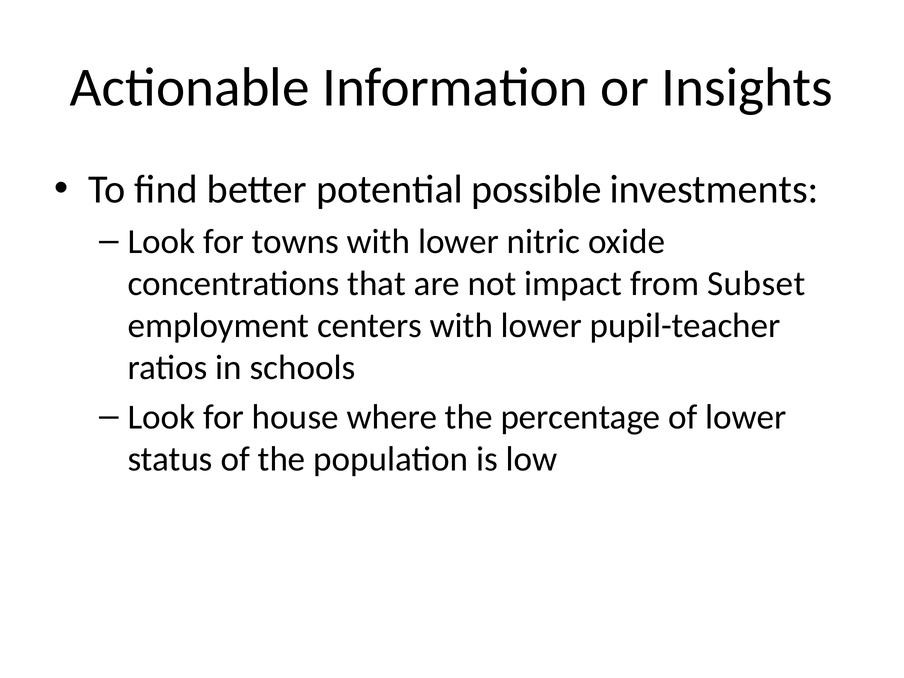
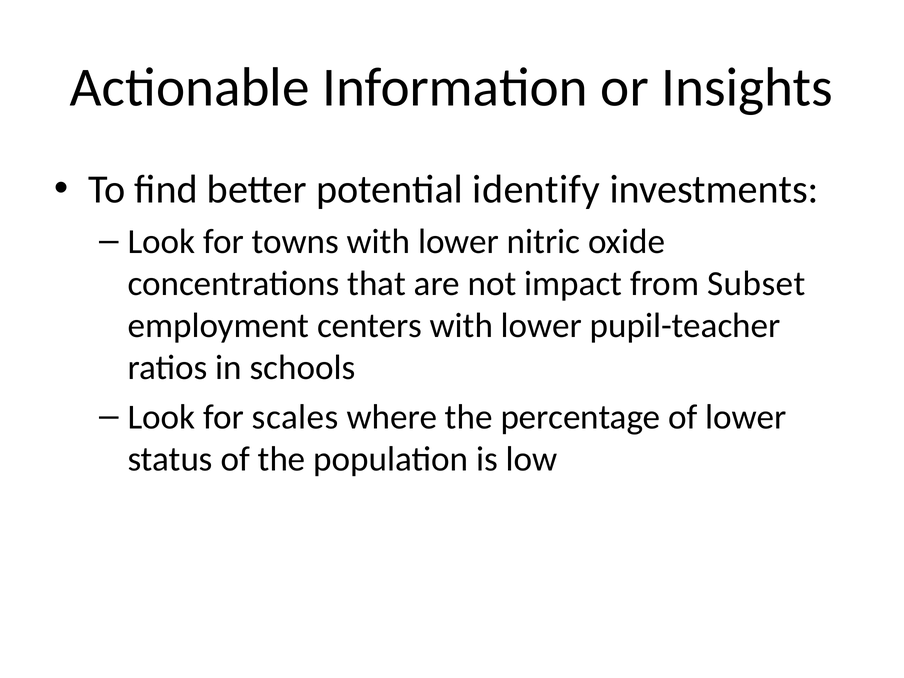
possible: possible -> identify (536, 190)
house: house -> scales (295, 417)
